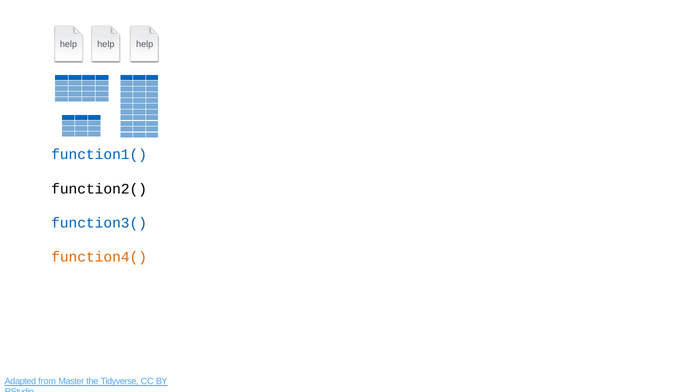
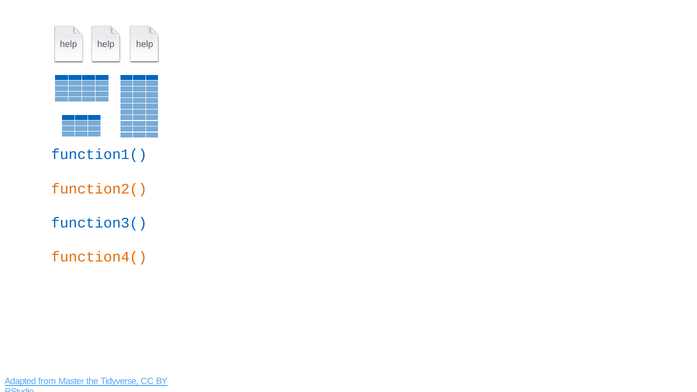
function2( colour: black -> orange (99, 189)
